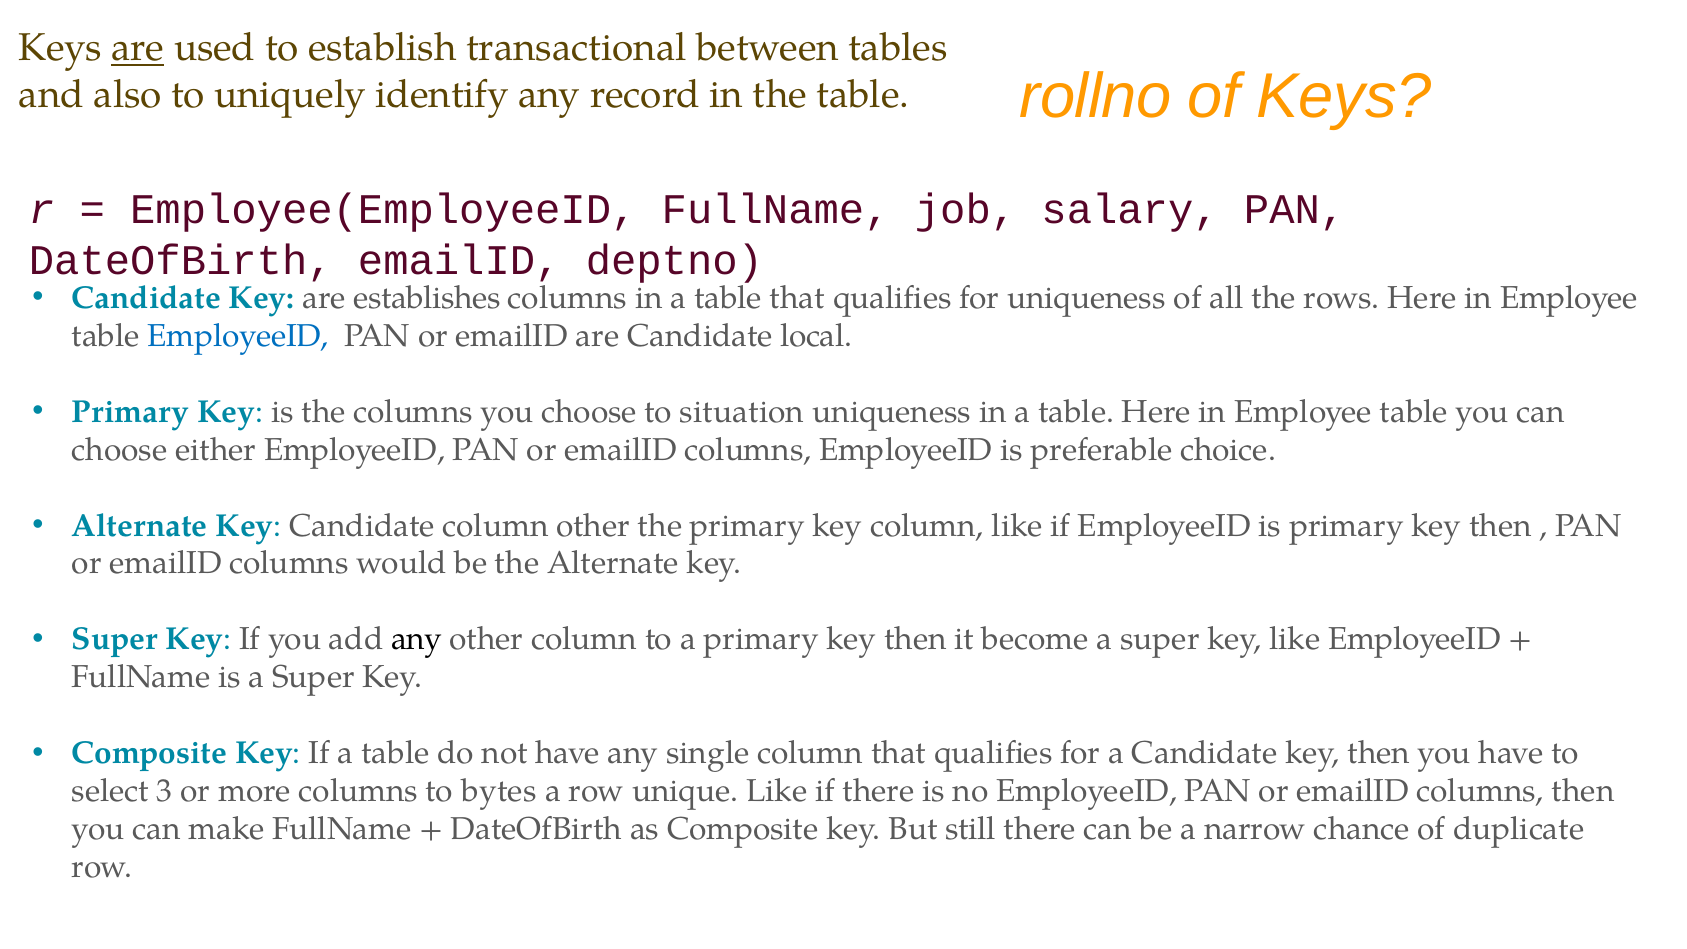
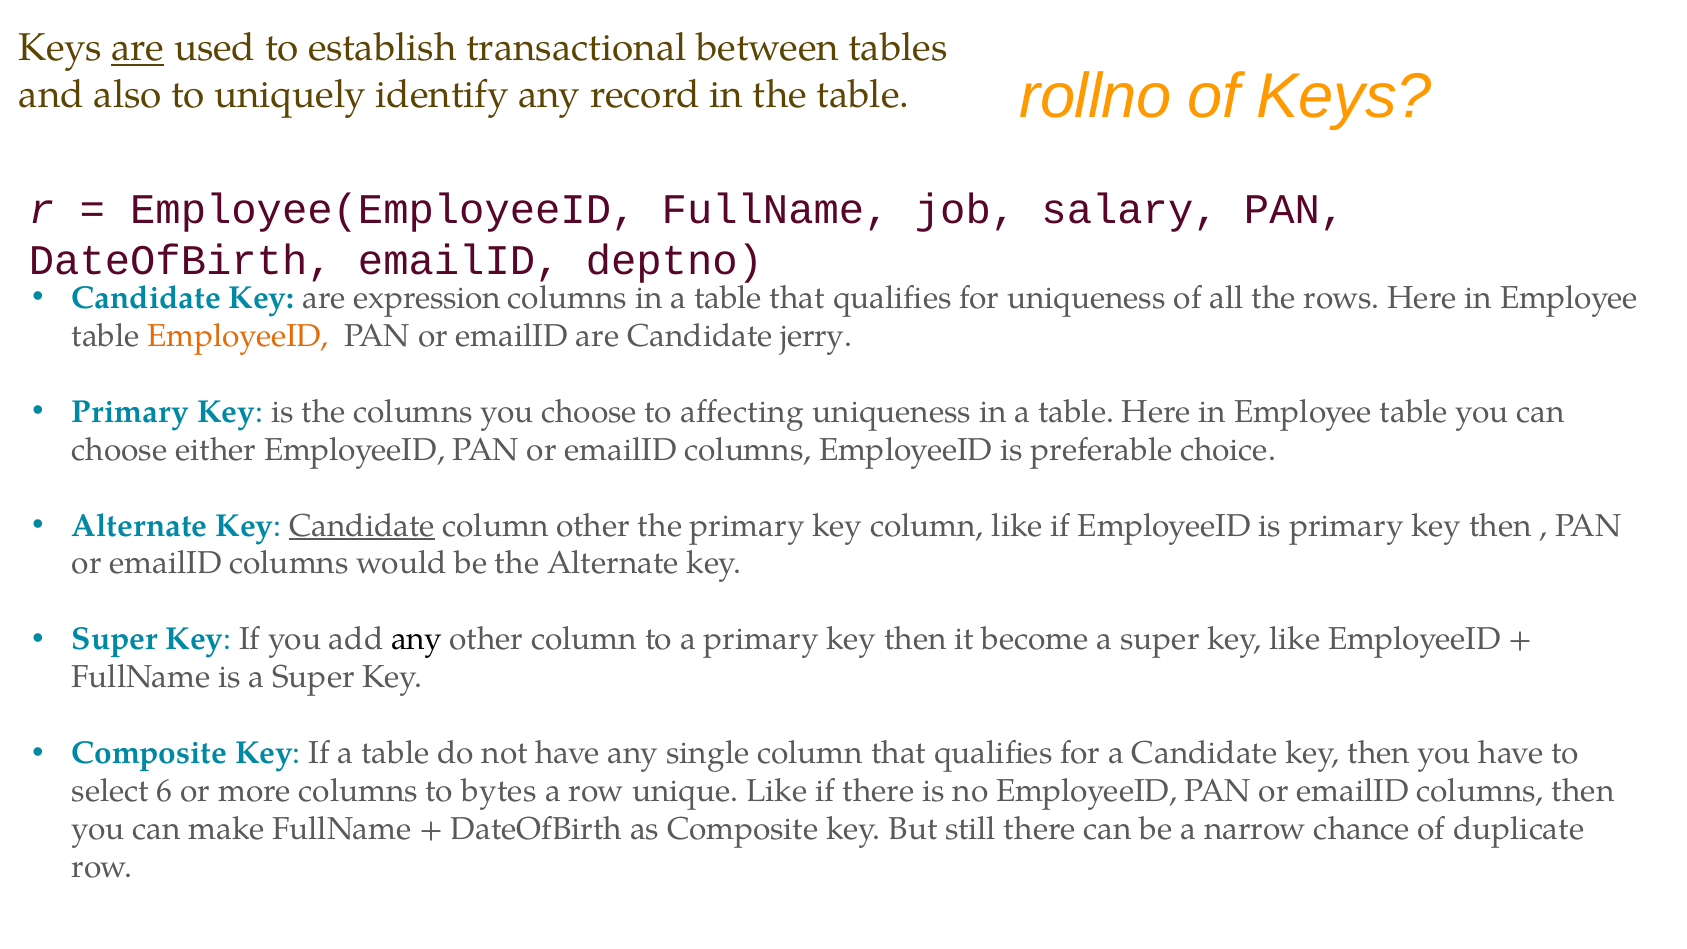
establishes: establishes -> expression (427, 298)
EmployeeID colour: blue -> orange (238, 336)
local: local -> jerry (816, 336)
situation: situation -> affecting (742, 412)
Candidate underline: none -> present (362, 526)
3: 3 -> 6 (165, 791)
